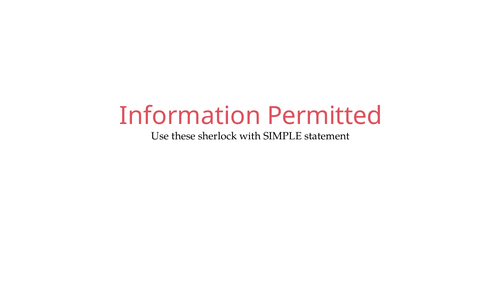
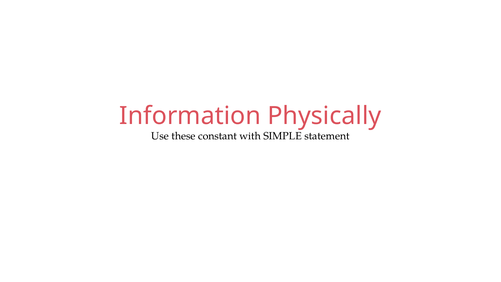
Permitted: Permitted -> Physically (324, 116)
sherlock: sherlock -> constant (218, 136)
